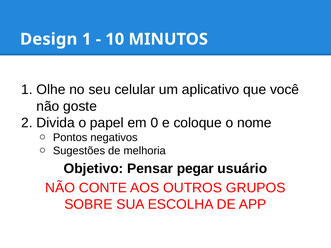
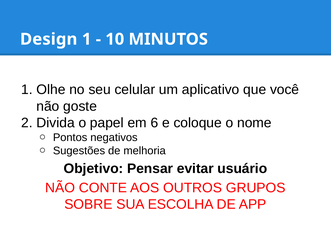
0: 0 -> 6 (154, 123)
pegar: pegar -> evitar (195, 169)
